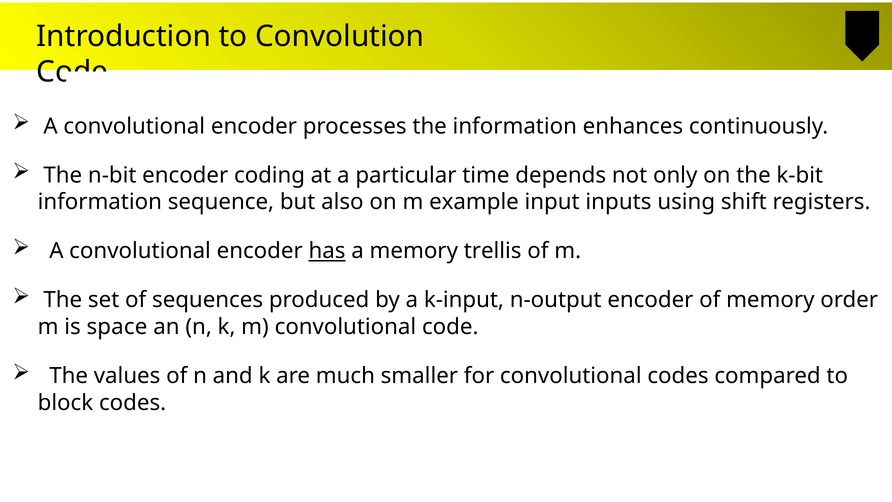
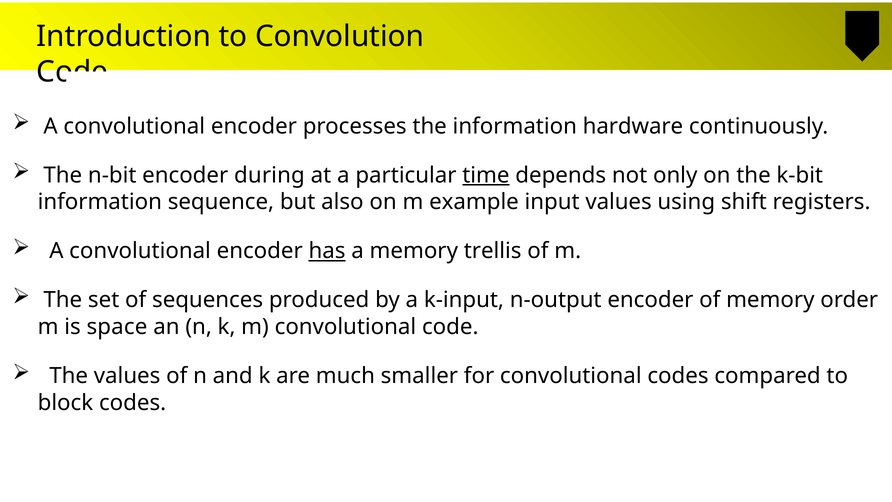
enhances: enhances -> hardware (633, 126)
coding: coding -> during (269, 175)
time underline: none -> present (486, 175)
input inputs: inputs -> values (619, 202)
